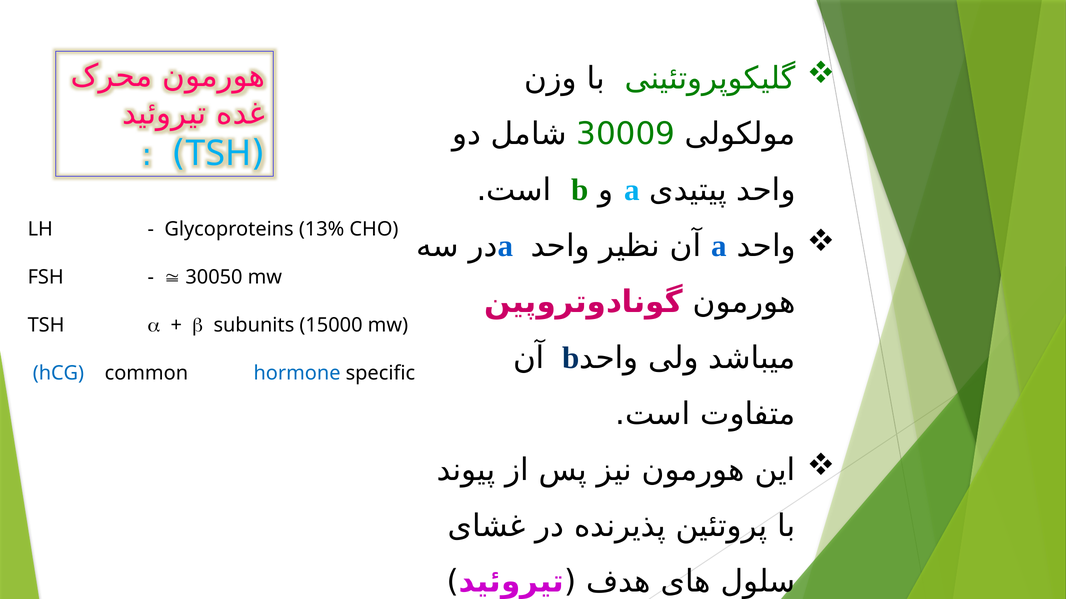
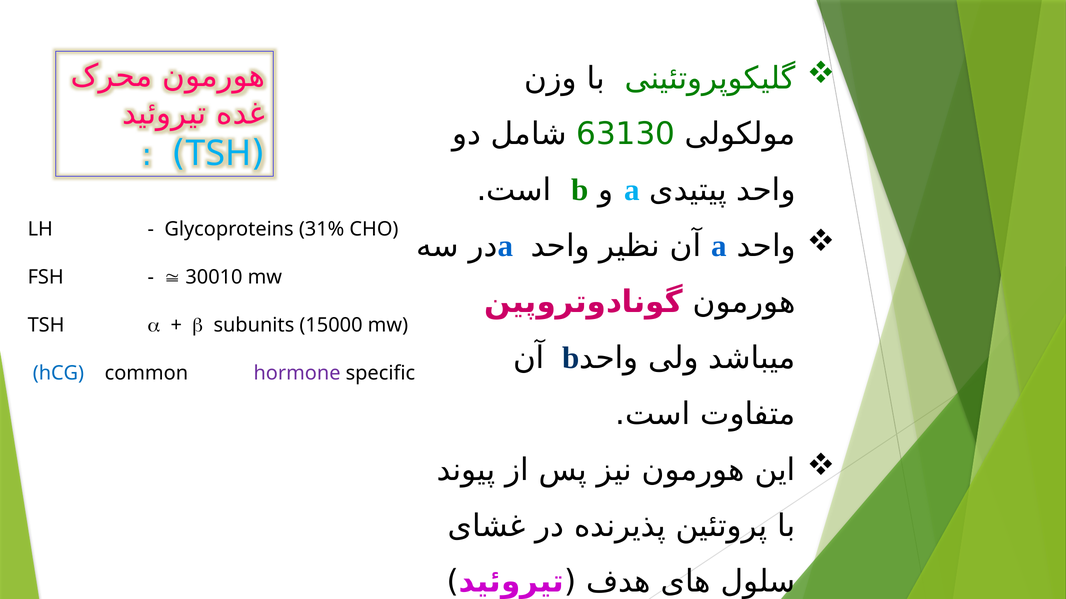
30009: 30009 -> 63130 (626, 134)
13%: 13% -> 31% (322, 229)
30050: 30050 -> 30010 (214, 277)
hormone colour: blue -> purple (297, 373)
